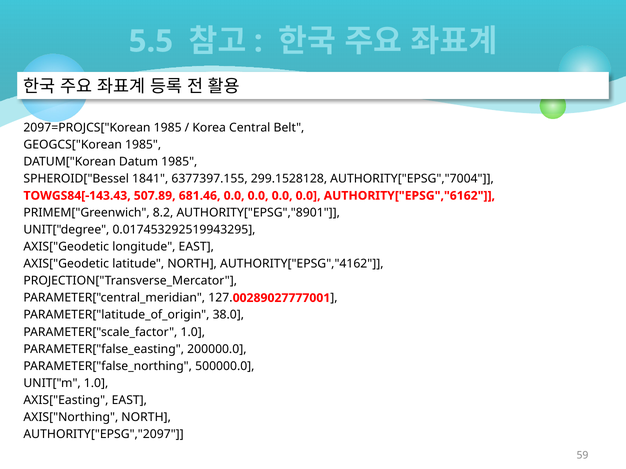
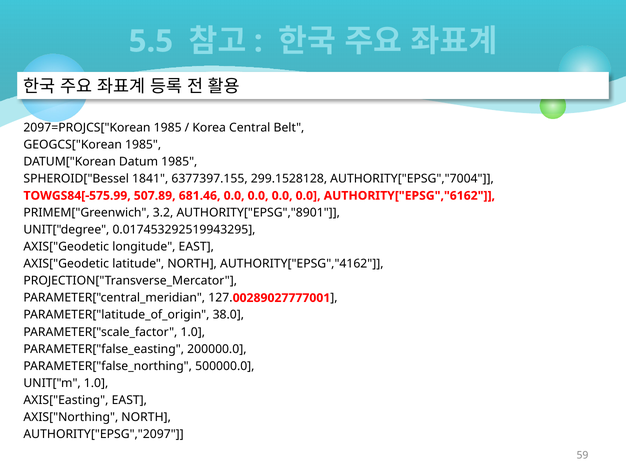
TOWGS84[-143.43: TOWGS84[-143.43 -> TOWGS84[-575.99 (77, 196)
8.2: 8.2 -> 3.2 (163, 213)
